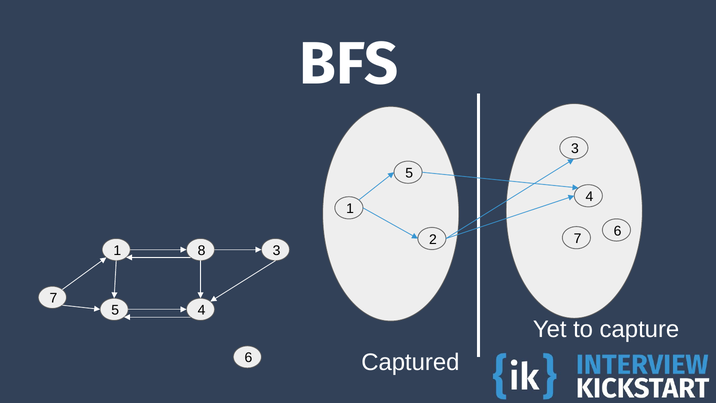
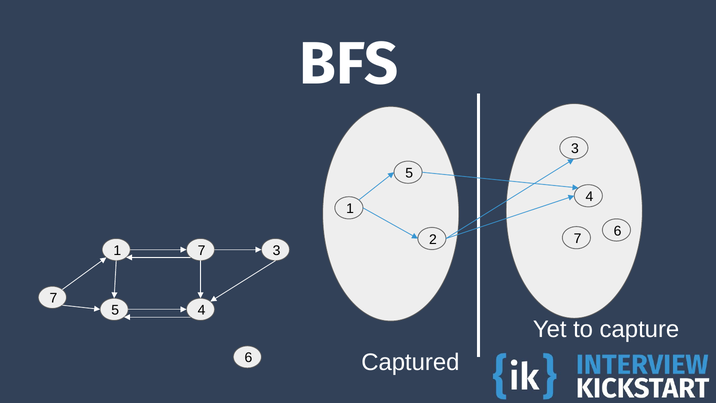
1 8: 8 -> 7 (202, 250)
